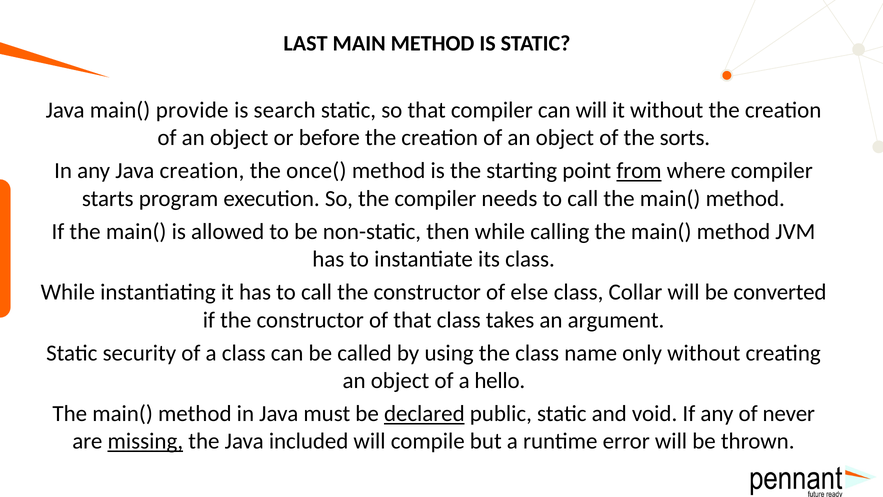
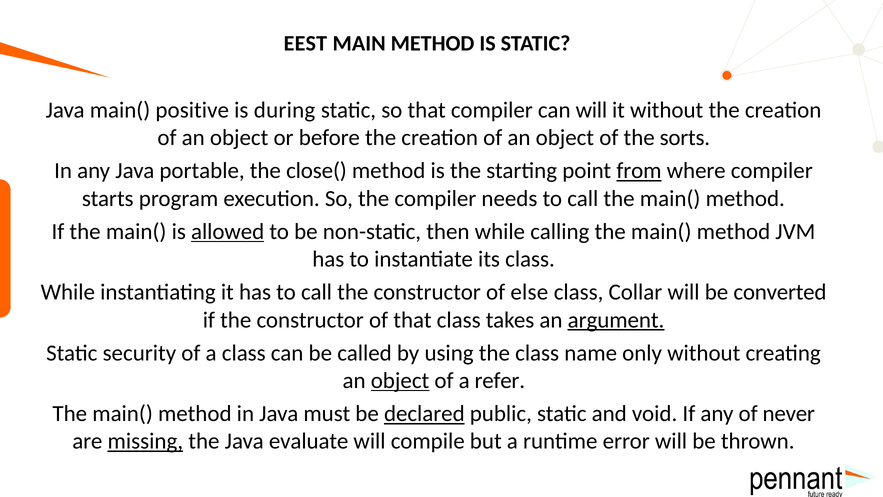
LAST: LAST -> EEST (305, 44)
provide: provide -> positive (192, 110)
search: search -> during (285, 110)
Java creation: creation -> portable (202, 171)
once(: once( -> close( (316, 171)
allowed underline: none -> present (228, 231)
argument underline: none -> present (616, 320)
object underline: none -> present (400, 380)
hello: hello -> refer (500, 380)
included: included -> evaluate (309, 441)
